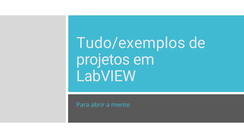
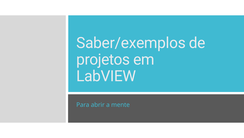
Tudo/exemplos: Tudo/exemplos -> Saber/exemplos (131, 43)
